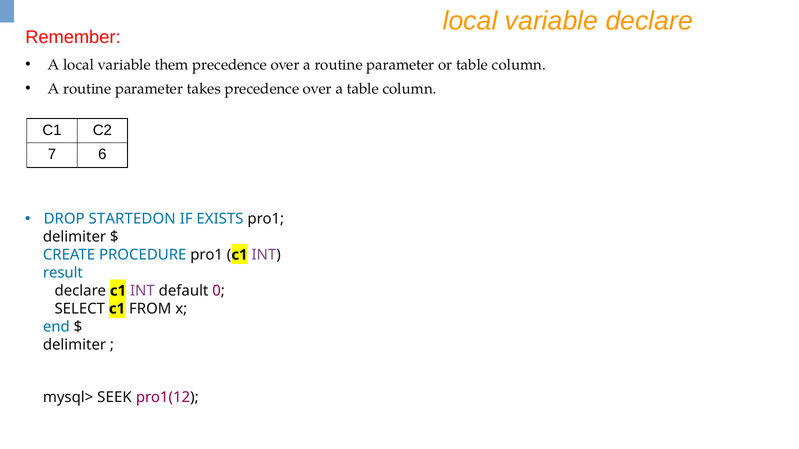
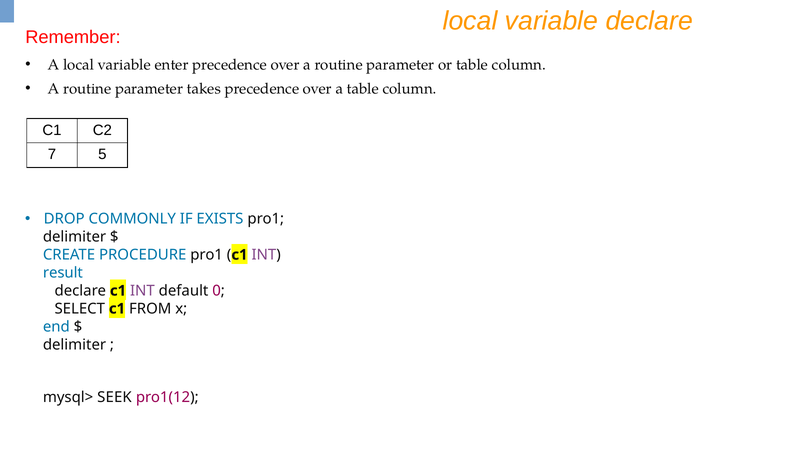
them: them -> enter (172, 65)
6: 6 -> 5 (102, 155)
STARTEDON: STARTEDON -> COMMONLY (132, 219)
